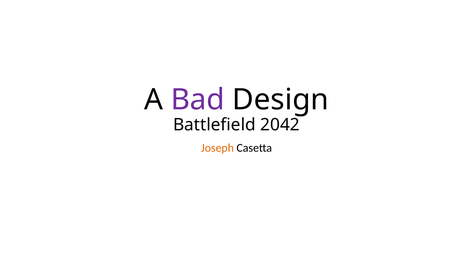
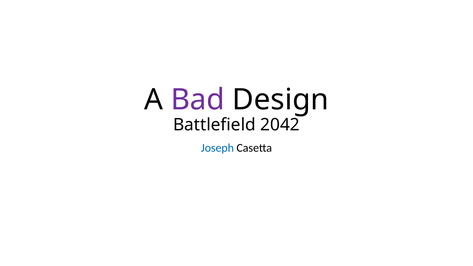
Joseph colour: orange -> blue (217, 148)
